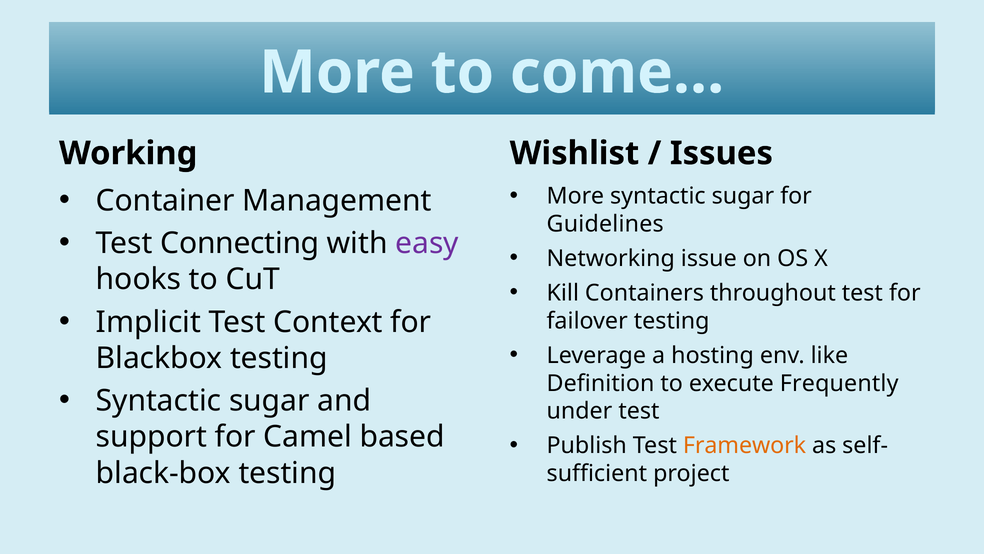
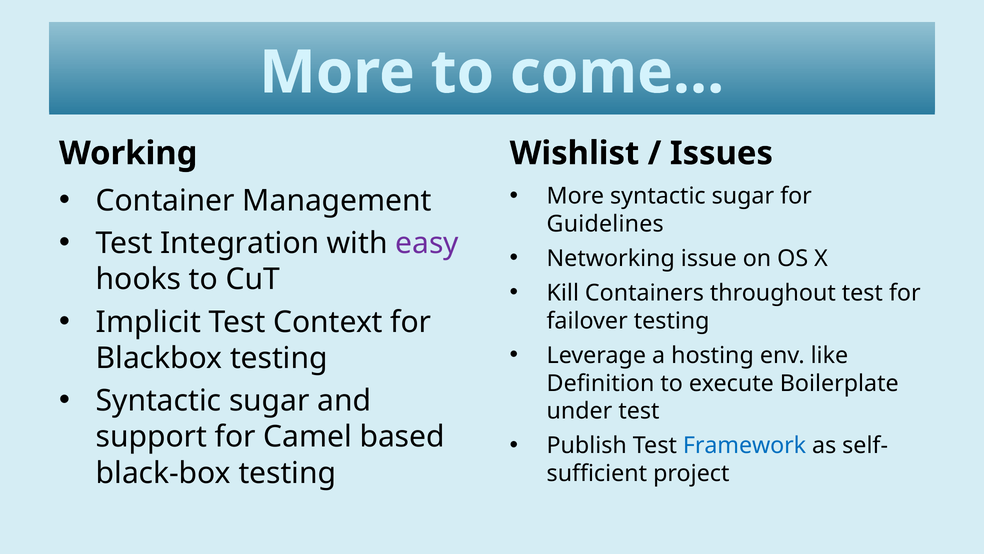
Connecting: Connecting -> Integration (240, 243)
Frequently: Frequently -> Boilerplate (839, 383)
Framework colour: orange -> blue (745, 445)
